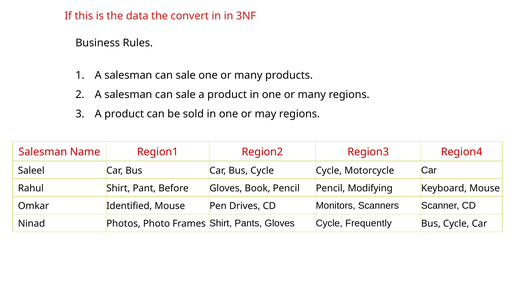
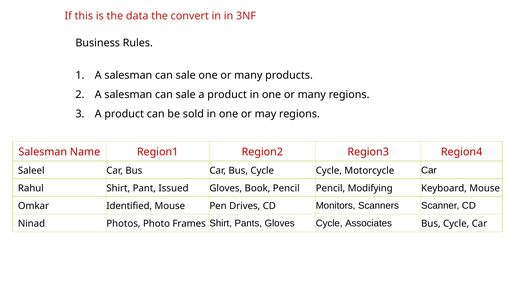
Before: Before -> Issued (174, 188)
Frequently: Frequently -> Associates (369, 223)
